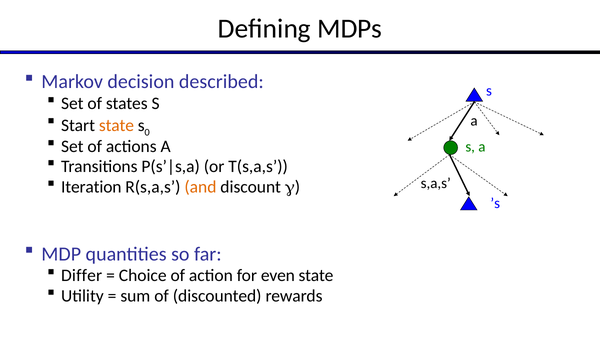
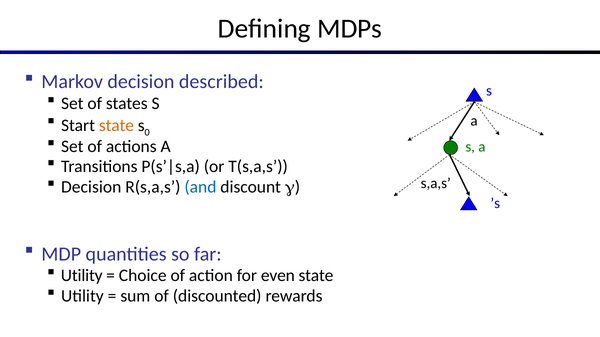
Iteration: Iteration -> Decision (91, 187)
and colour: orange -> blue (200, 187)
Differ: Differ -> Utility (82, 276)
